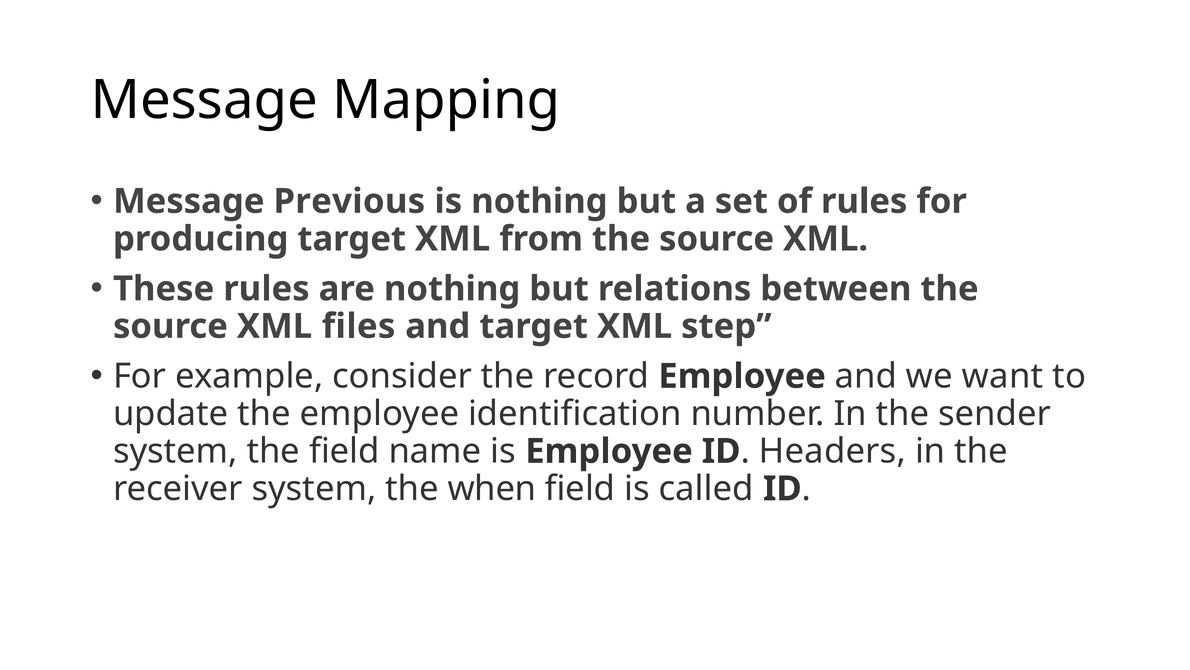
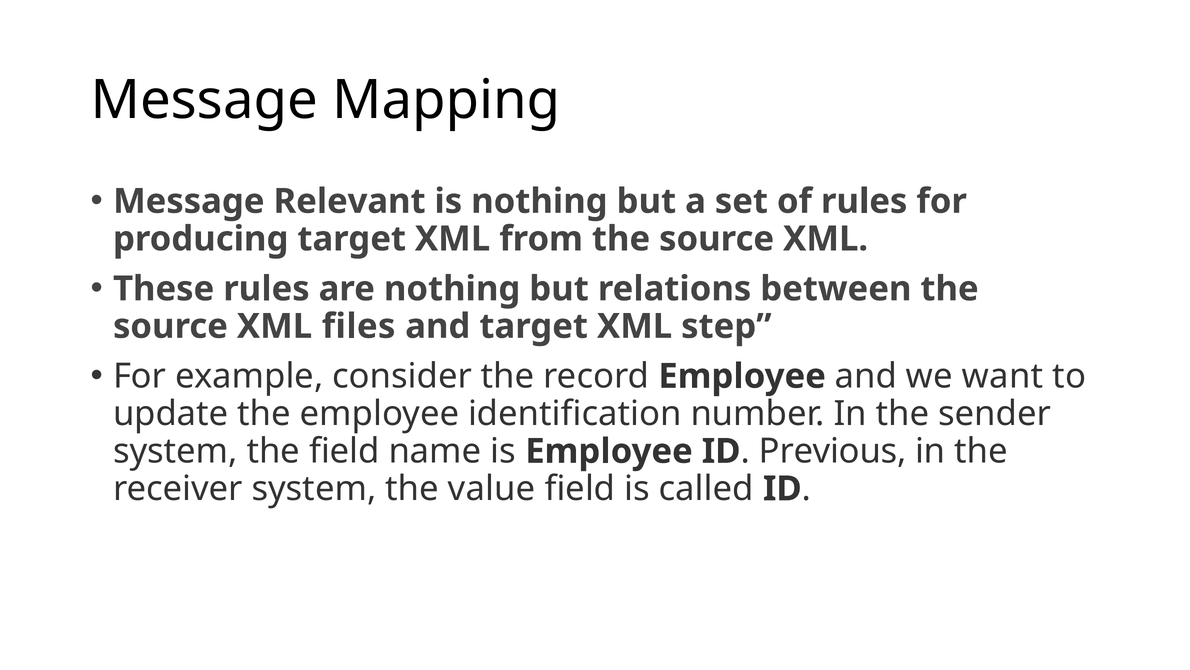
Previous: Previous -> Relevant (350, 201)
Headers: Headers -> Previous (833, 451)
when: when -> value (492, 488)
